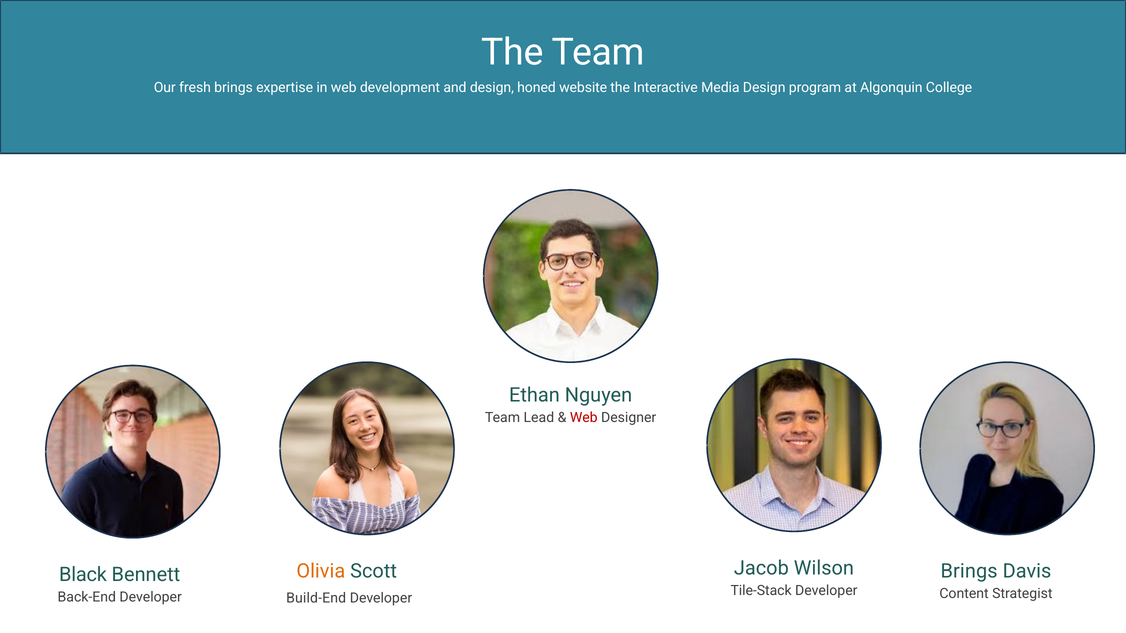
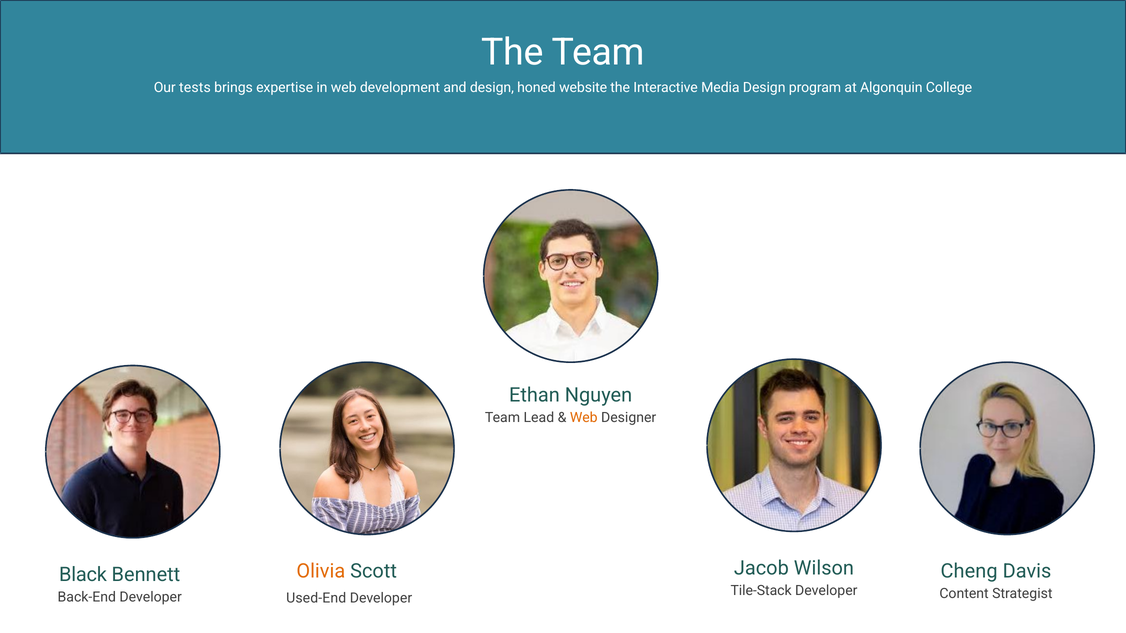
fresh: fresh -> tests (195, 88)
Web colour: red -> orange (584, 418)
Brings: Brings -> Cheng (969, 572)
Build-End: Build-End -> Used-End (316, 599)
